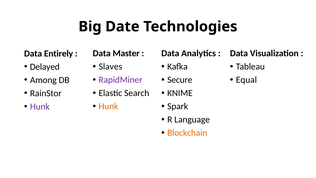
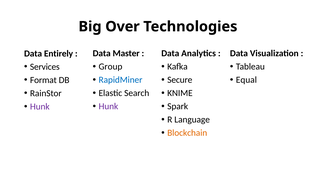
Date: Date -> Over (122, 27)
Slaves: Slaves -> Group (110, 67)
Delayed: Delayed -> Services (45, 67)
RapidMiner colour: purple -> blue (121, 80)
Among: Among -> Format (43, 80)
Hunk colour: orange -> purple (108, 106)
